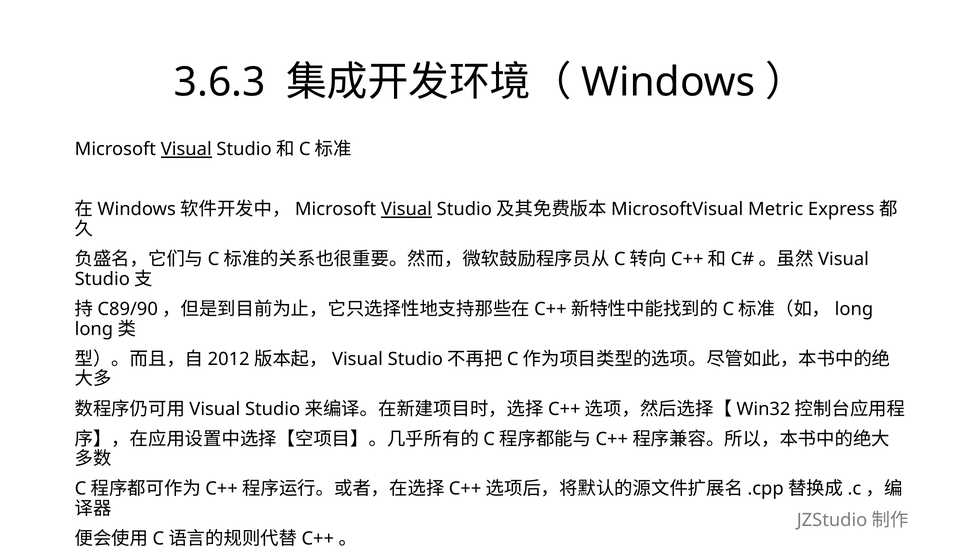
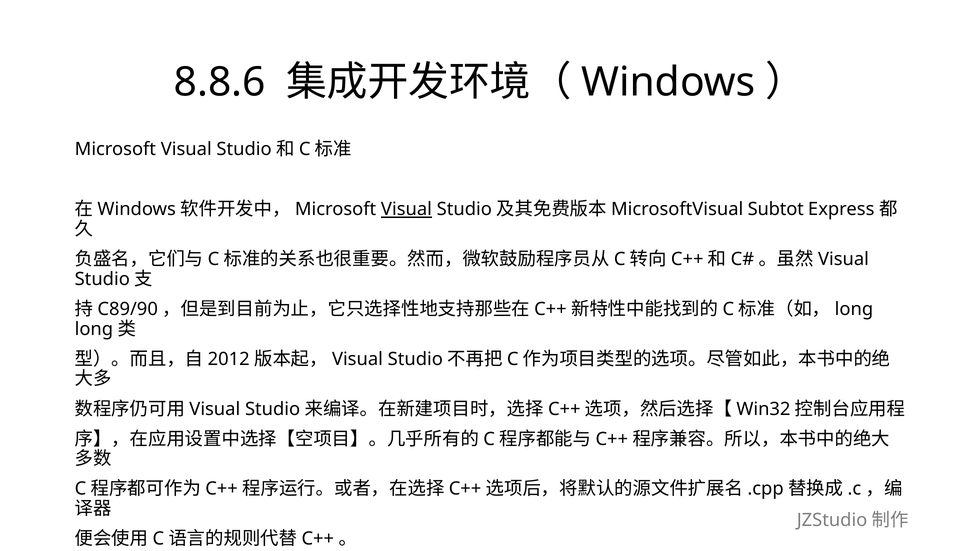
3.6.3: 3.6.3 -> 8.8.6 (220, 82)
Visual underline: present -> none (186, 149)
Metric: Metric -> Subtot (776, 209)
